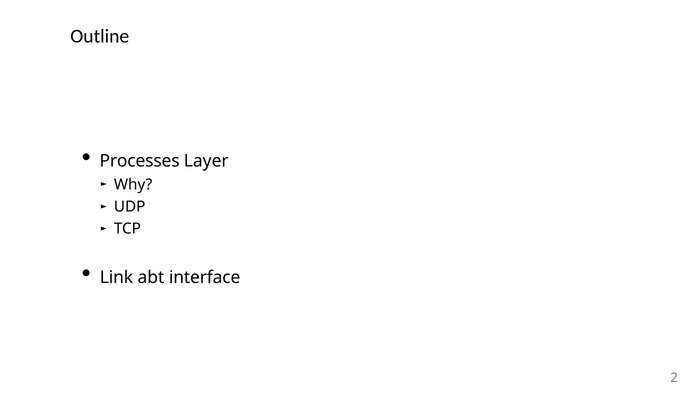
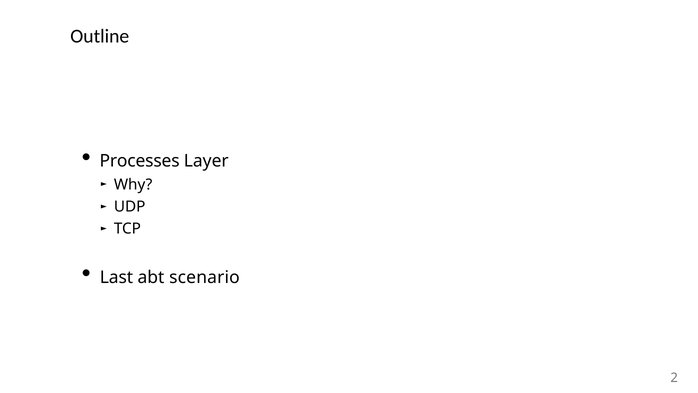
Link: Link -> Last (116, 277)
interface: interface -> scenario (204, 277)
